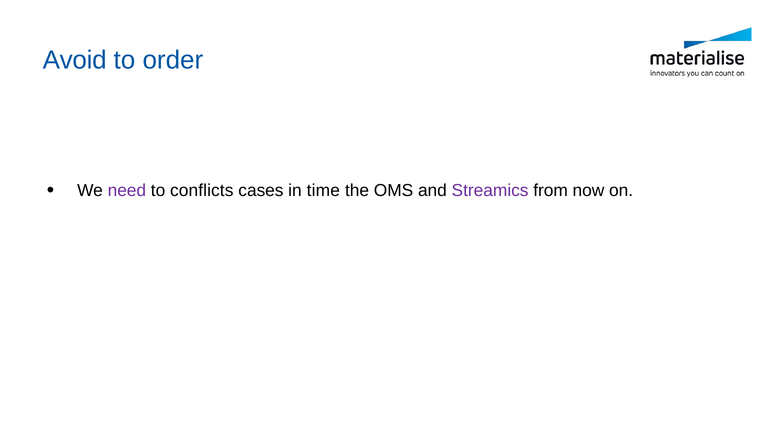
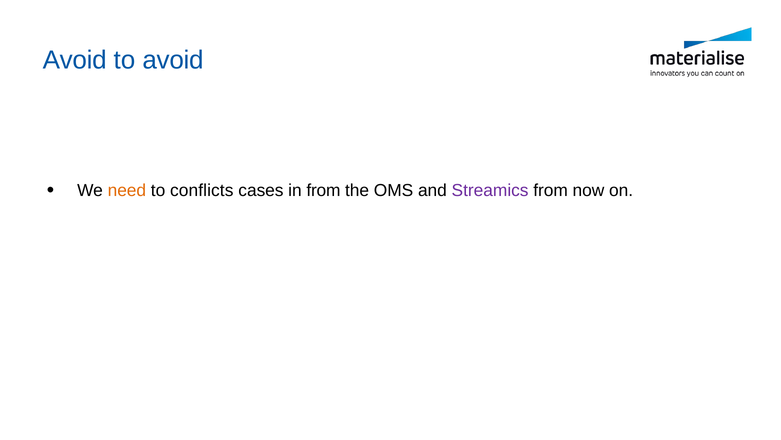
to order: order -> avoid (173, 60)
need colour: purple -> orange (127, 190)
in time: time -> from (323, 190)
